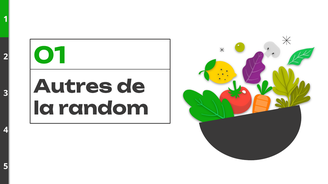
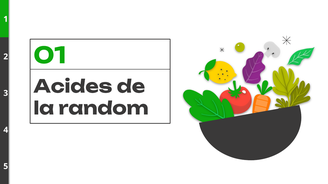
Autres: Autres -> Acides (73, 87)
